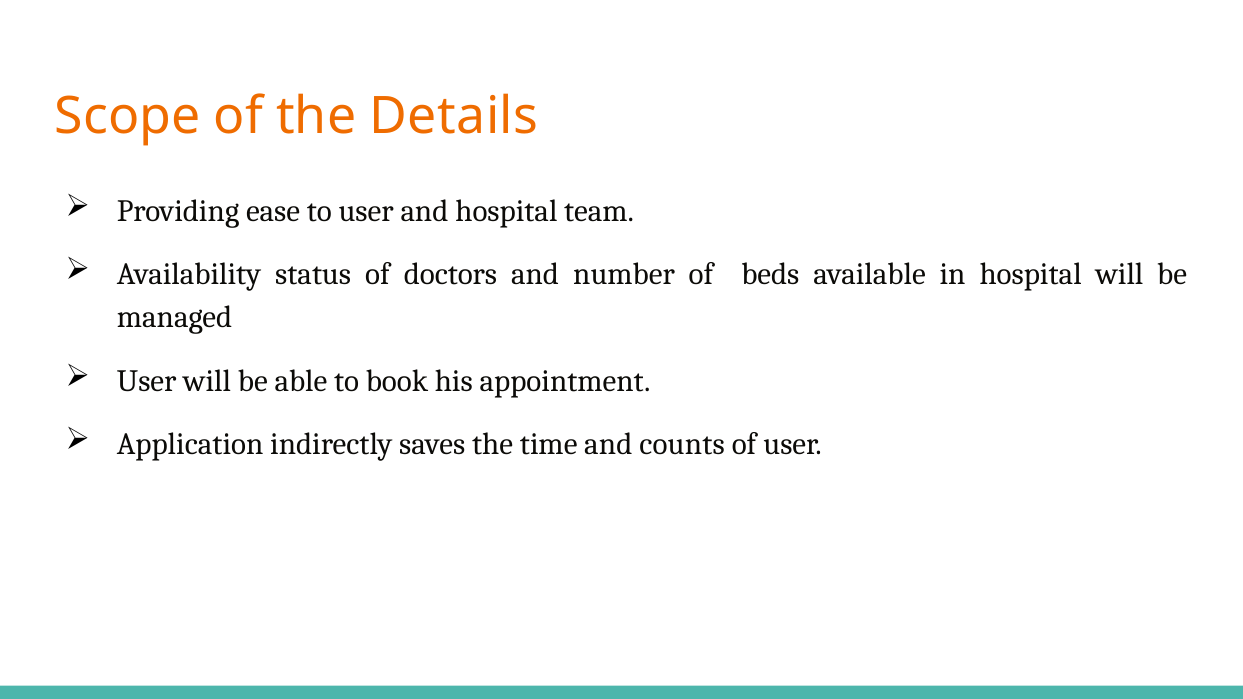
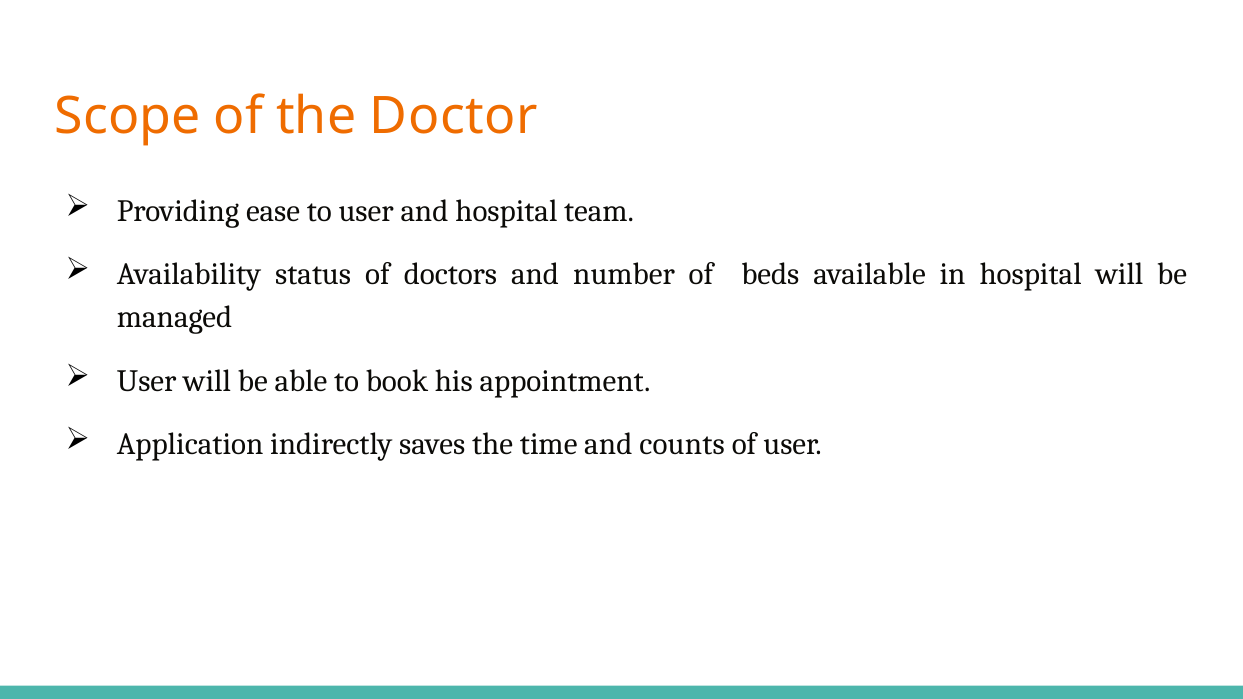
Details: Details -> Doctor (454, 117)
